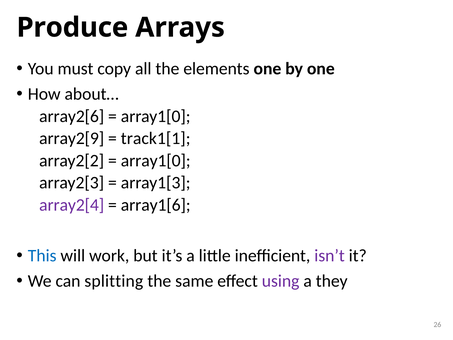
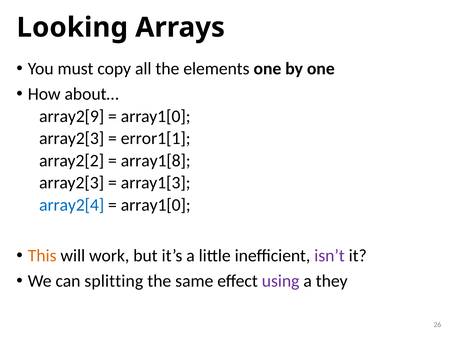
Produce: Produce -> Looking (72, 27)
array2[6: array2[6 -> array2[9 (72, 116)
array2[9: array2[9 -> array2[3 (72, 138)
track1[1: track1[1 -> error1[1 (156, 138)
array1[0: array1[0 -> array1[8 (156, 160)
array2[4 colour: purple -> blue (72, 205)
array1[6: array1[6 -> array1[0 (156, 205)
This colour: blue -> orange (42, 255)
